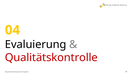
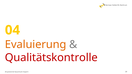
Evaluierung colour: black -> orange (36, 45)
